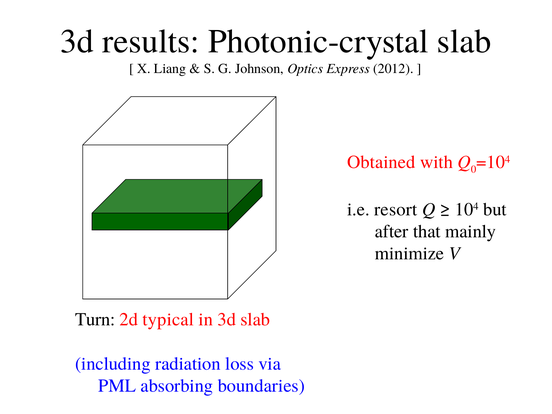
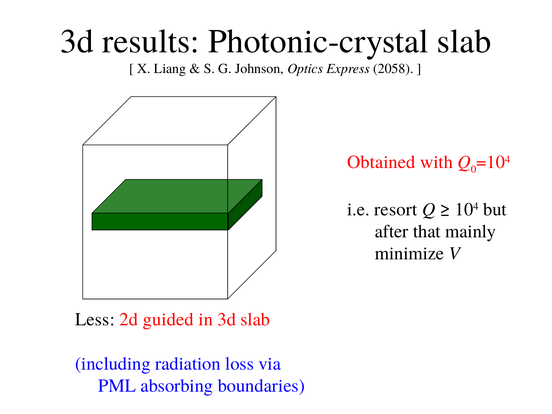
2012: 2012 -> 2058 (393, 69)
Turn: Turn -> Less (95, 319)
typical: typical -> guided (168, 319)
